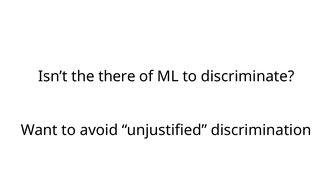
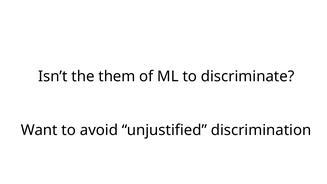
there: there -> them (117, 76)
